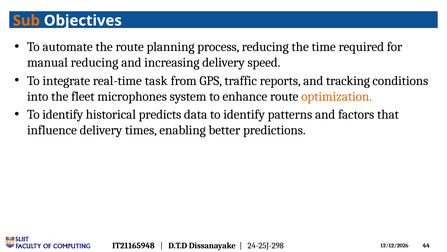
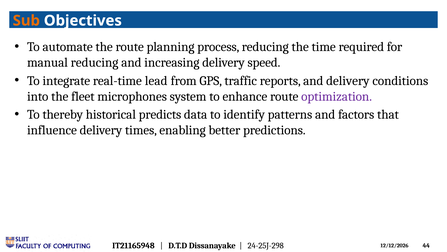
task: task -> lead (156, 81)
and tracking: tracking -> delivery (348, 81)
optimization colour: orange -> purple (337, 96)
identify: identify -> thereby (63, 114)
